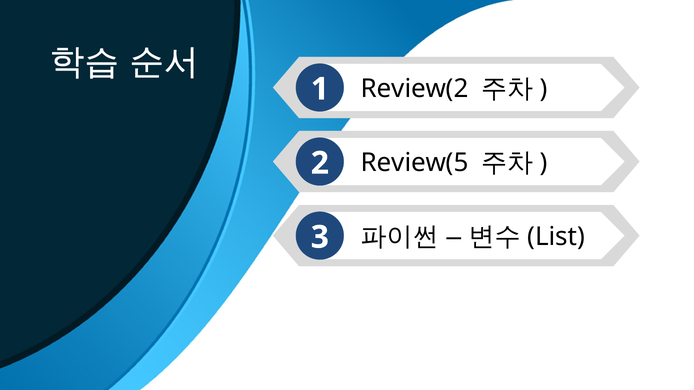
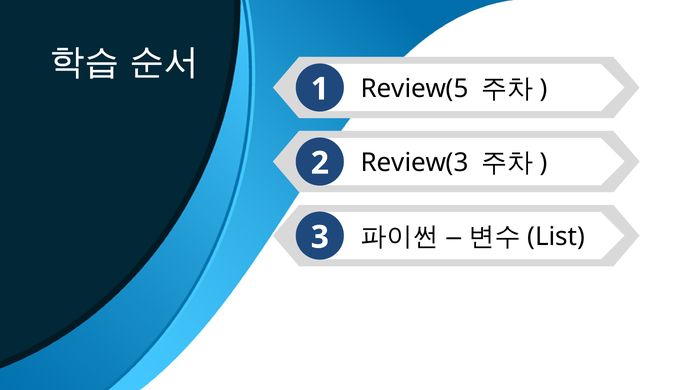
Review(2: Review(2 -> Review(5 (415, 89)
Review(5: Review(5 -> Review(3 (415, 163)
